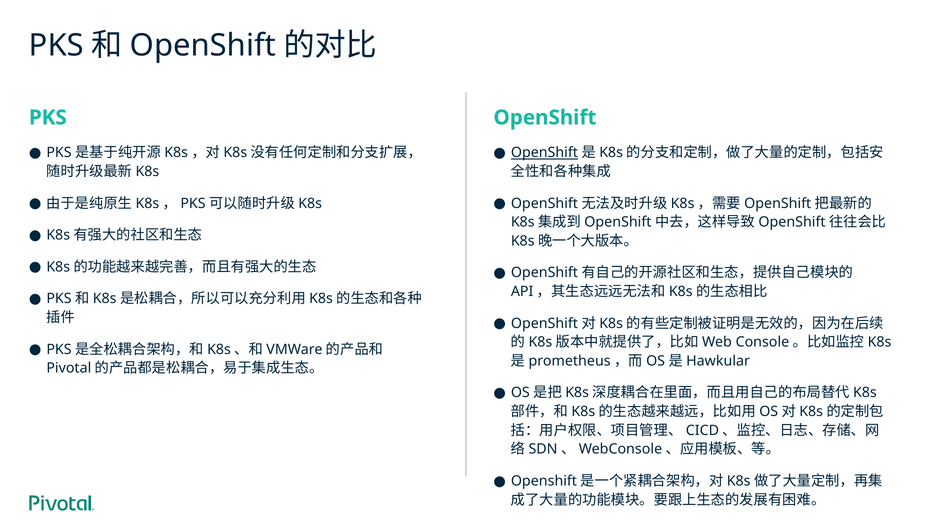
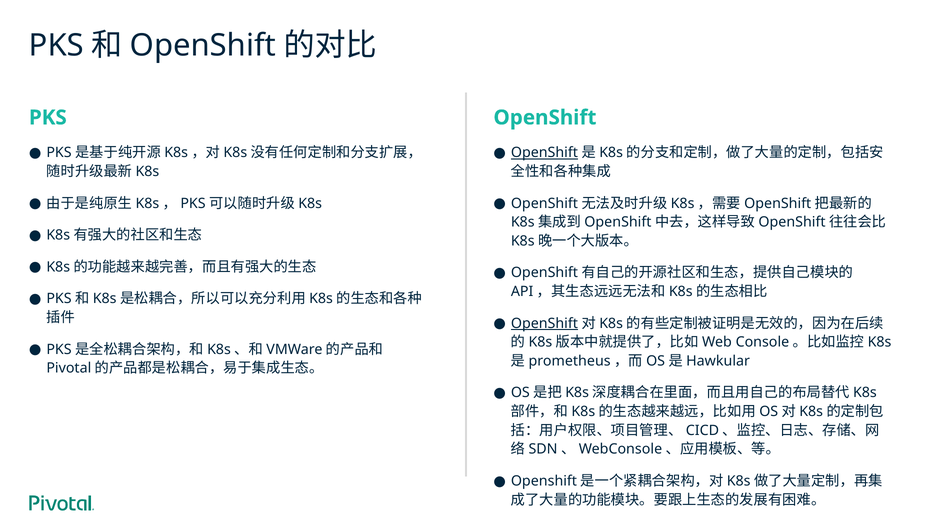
OpenShift underline: none -> present (544, 323)
